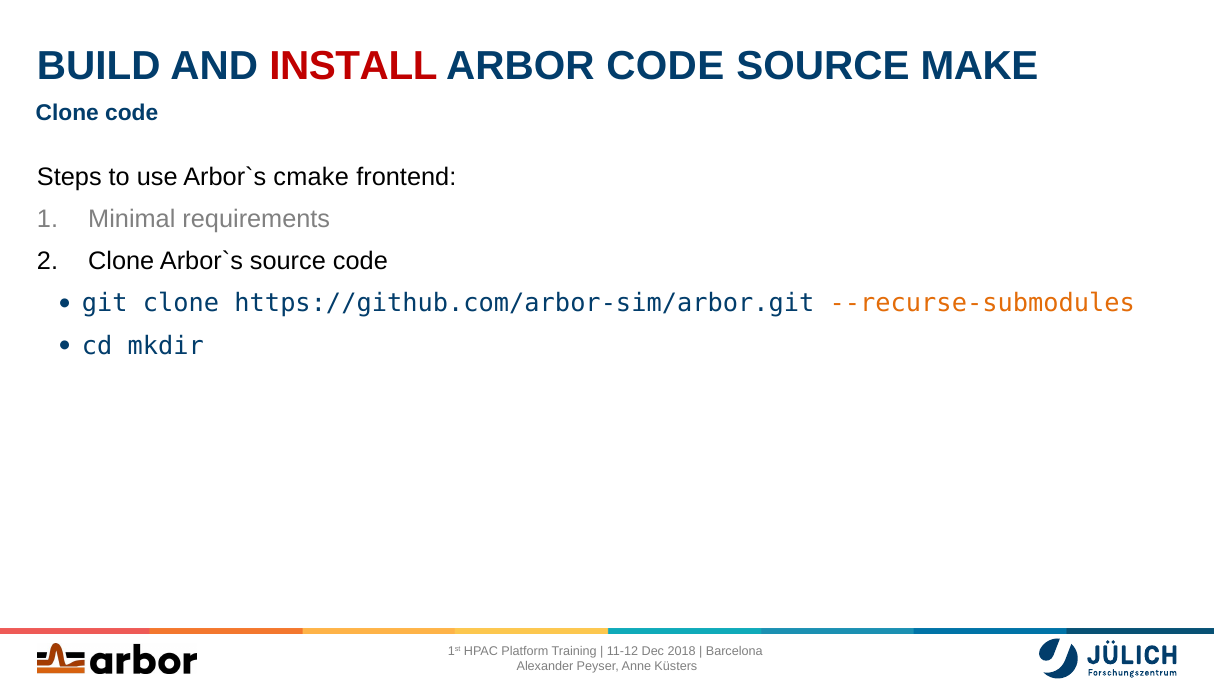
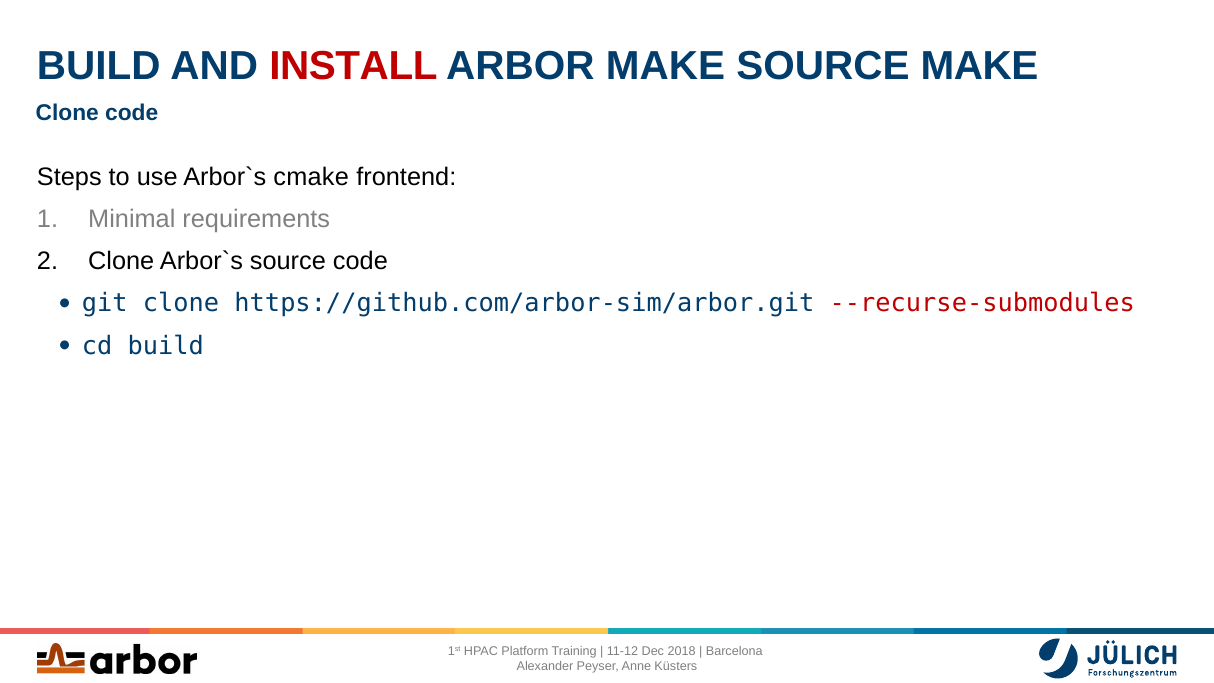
ARBOR CODE: CODE -> MAKE (665, 66)
--recurse-submodules colour: orange -> red (982, 303)
cd mkdir: mkdir -> build (166, 346)
